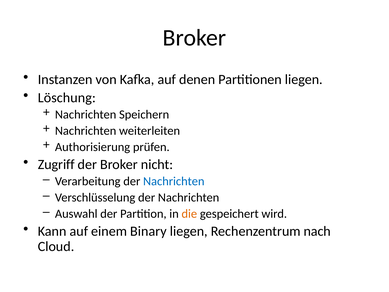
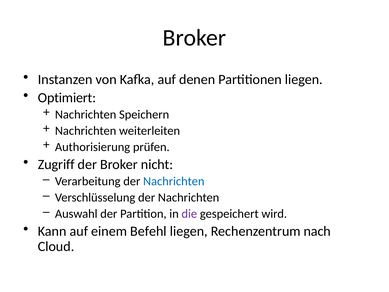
Löschung: Löschung -> Optimiert (67, 98)
die colour: orange -> purple (189, 213)
Binary: Binary -> Befehl (148, 231)
